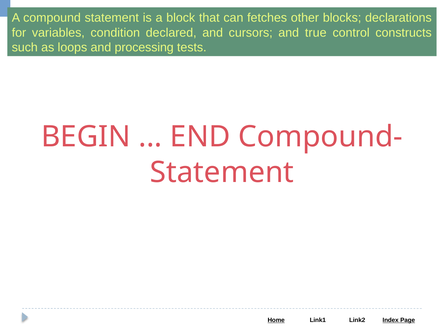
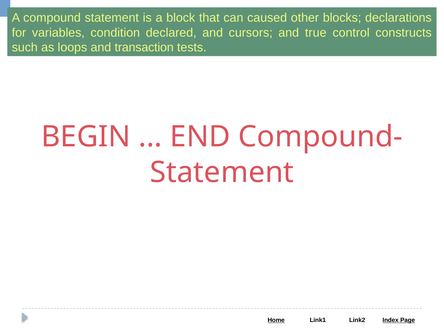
fetches: fetches -> caused (267, 18)
processing: processing -> transaction (144, 47)
